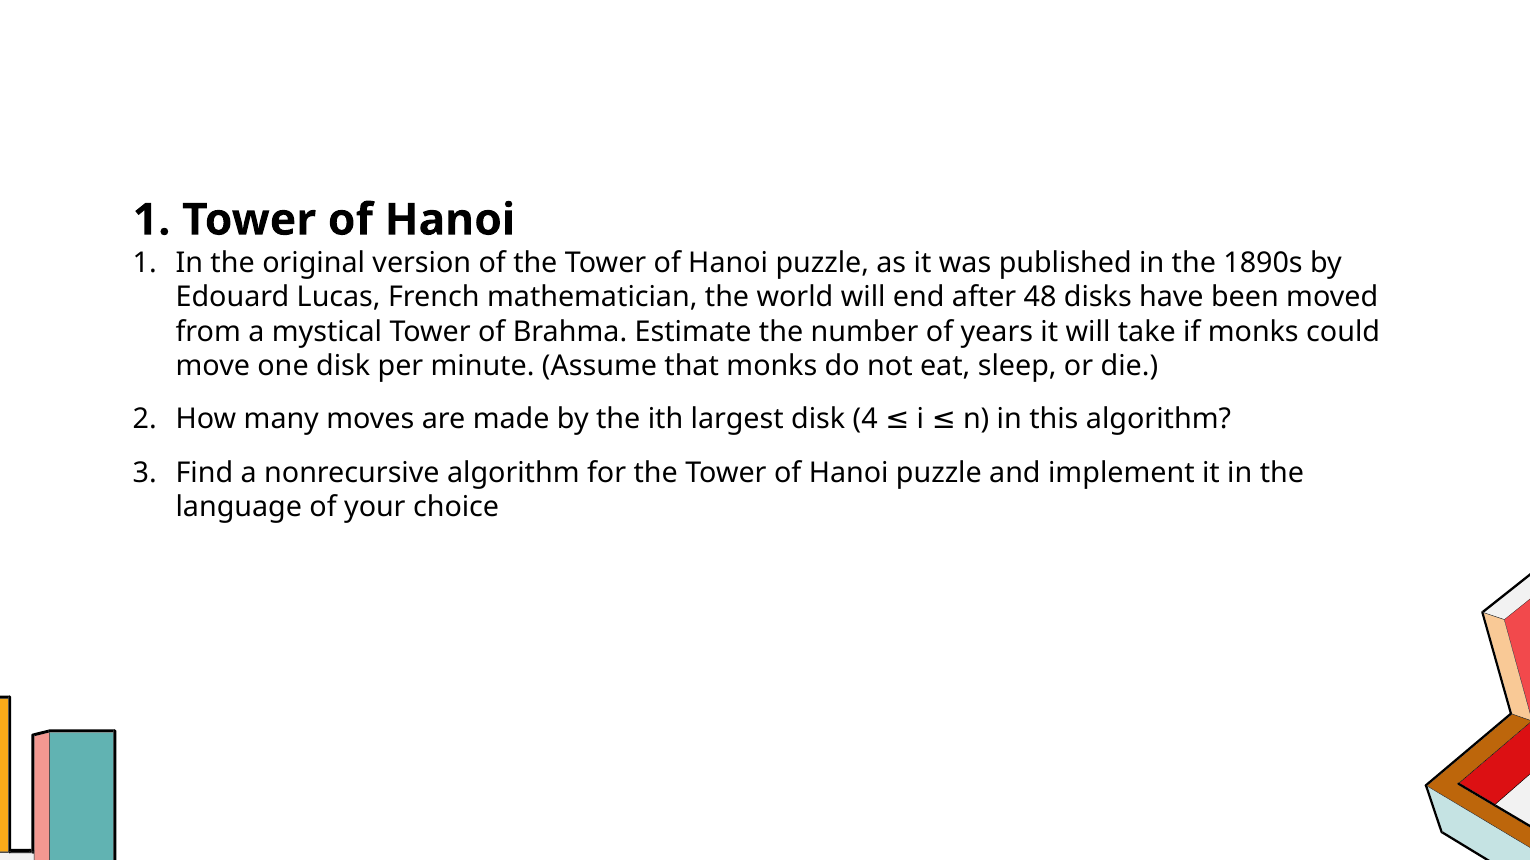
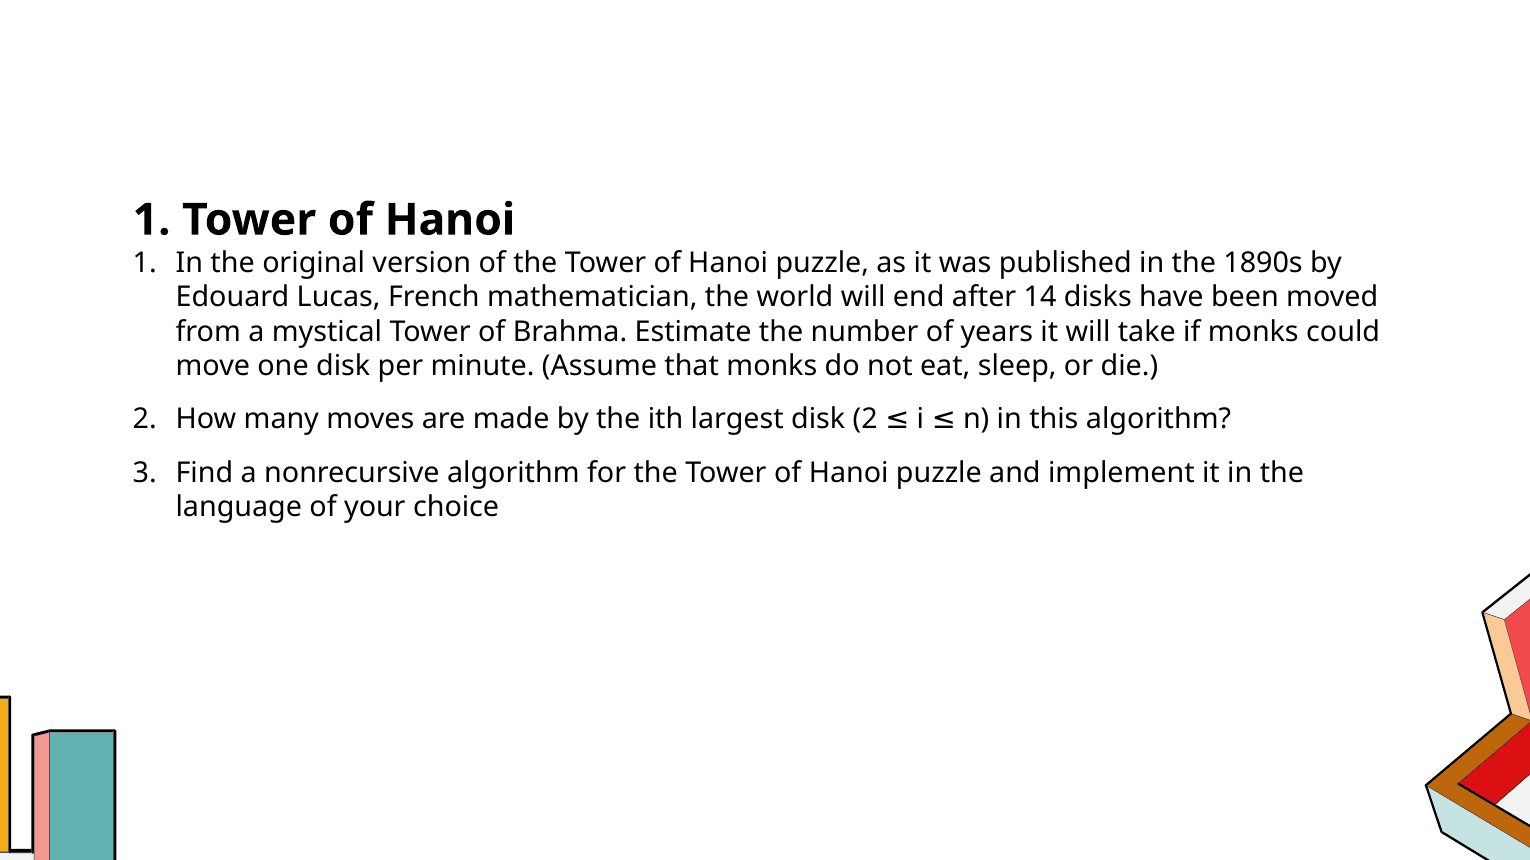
48: 48 -> 14 (1040, 297)
disk 4: 4 -> 2 (865, 420)
